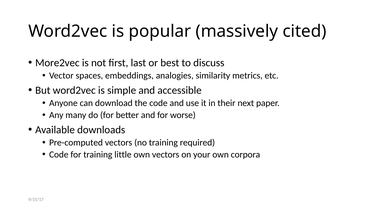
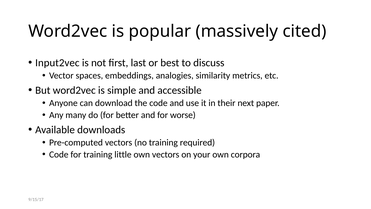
More2vec: More2vec -> Input2vec (57, 63)
